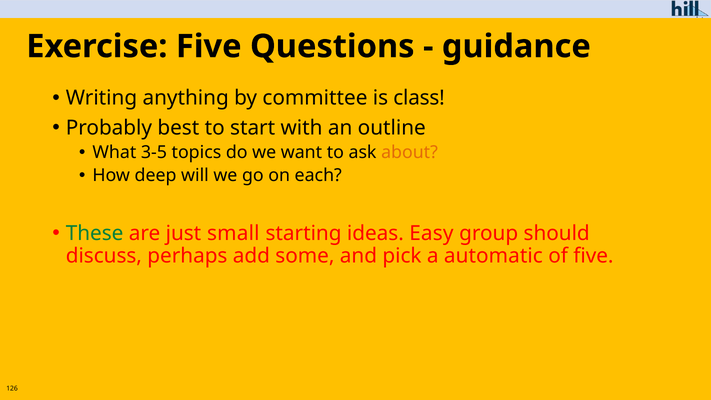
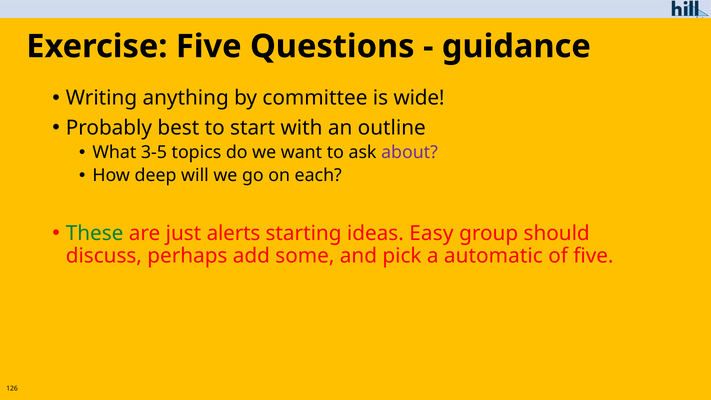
class: class -> wide (419, 98)
about colour: orange -> purple (409, 152)
small: small -> alerts (234, 233)
